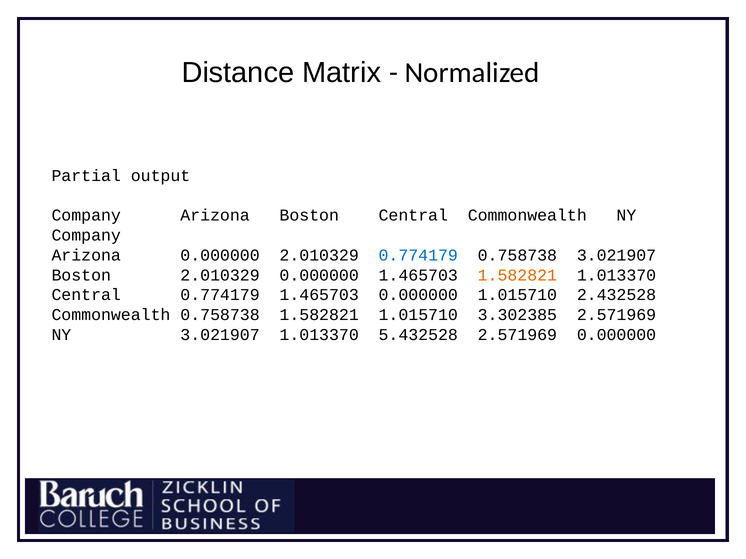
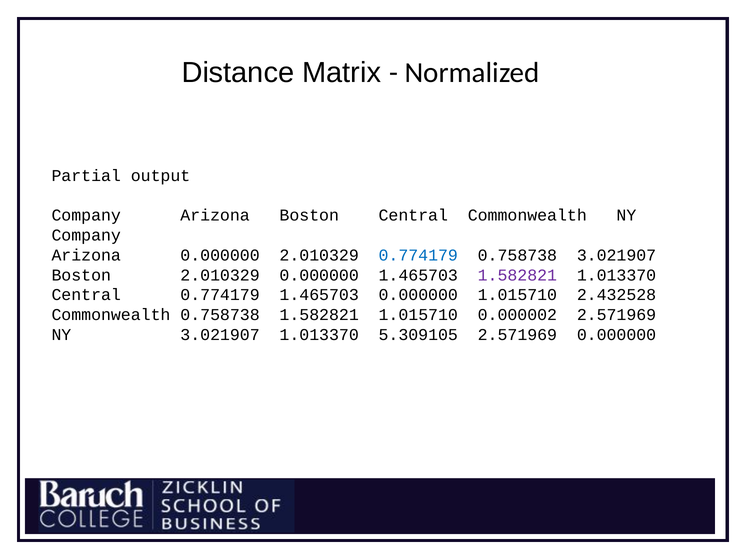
1.582821 colour: orange -> purple (517, 275)
3.302385: 3.302385 -> 0.000002 (517, 315)
5.432528: 5.432528 -> 5.309105 (418, 335)
